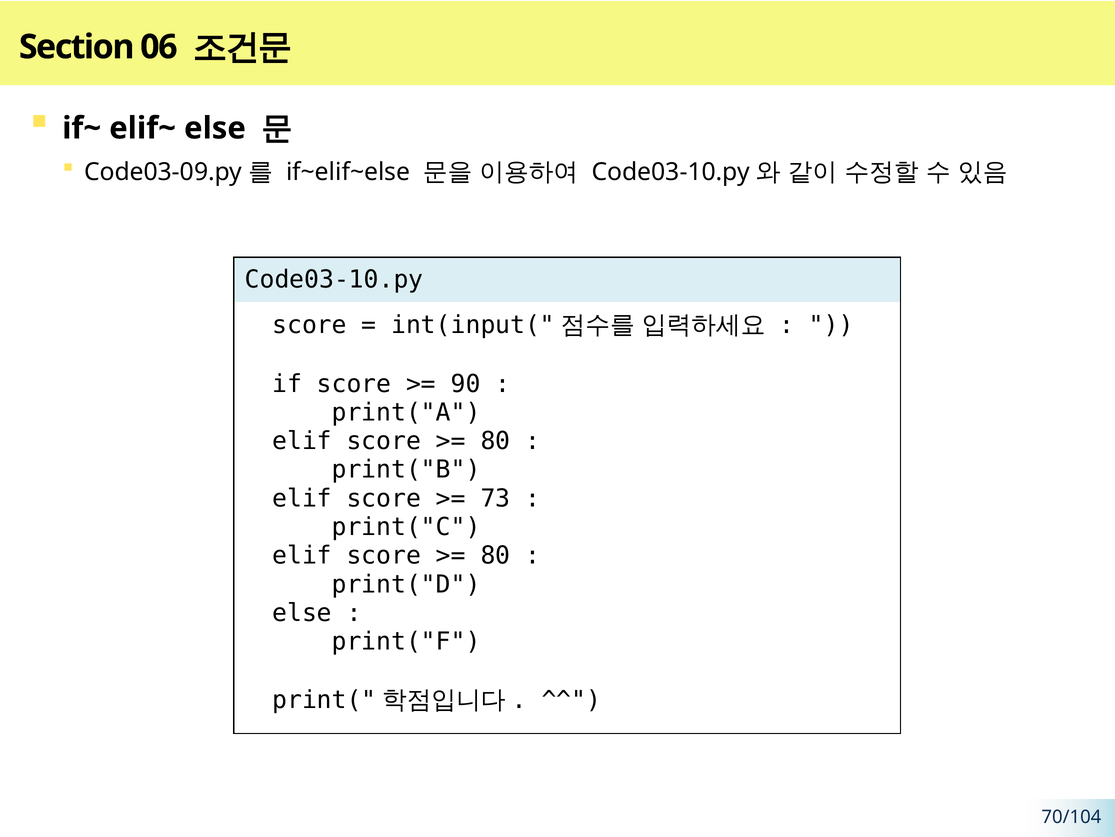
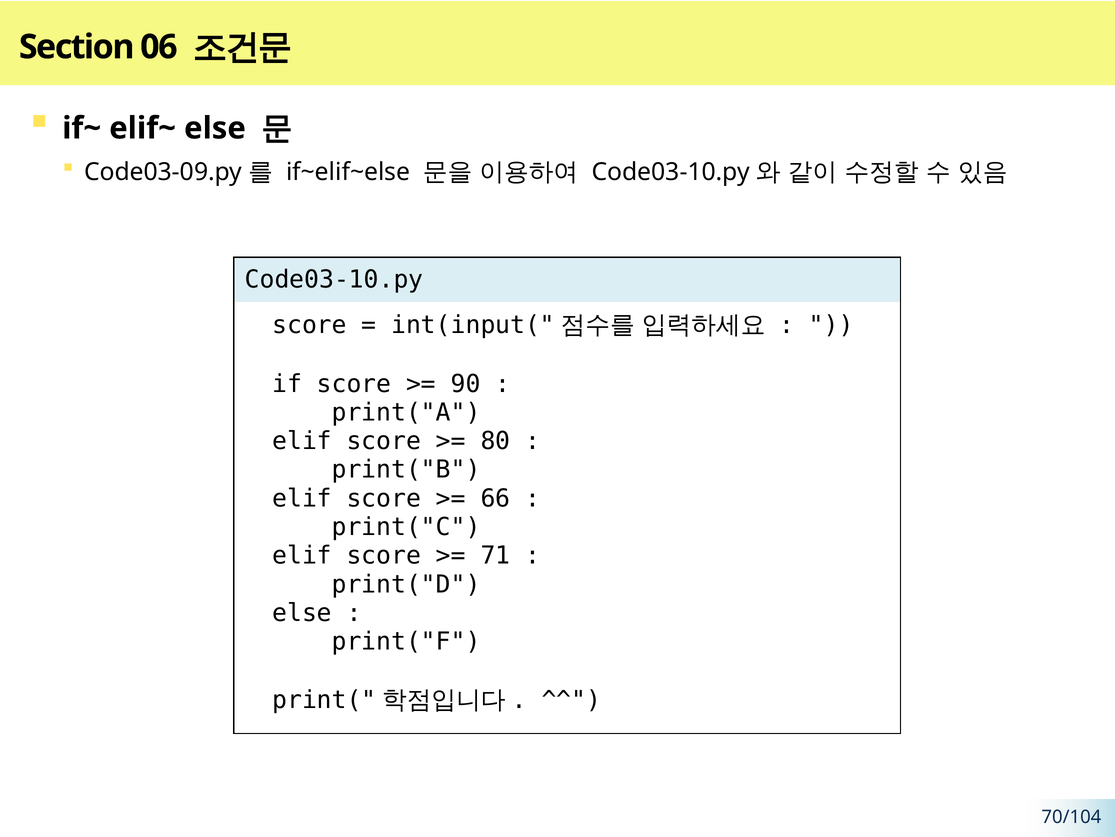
73: 73 -> 66 (495, 498)
80: 80 -> 71 (495, 555)
